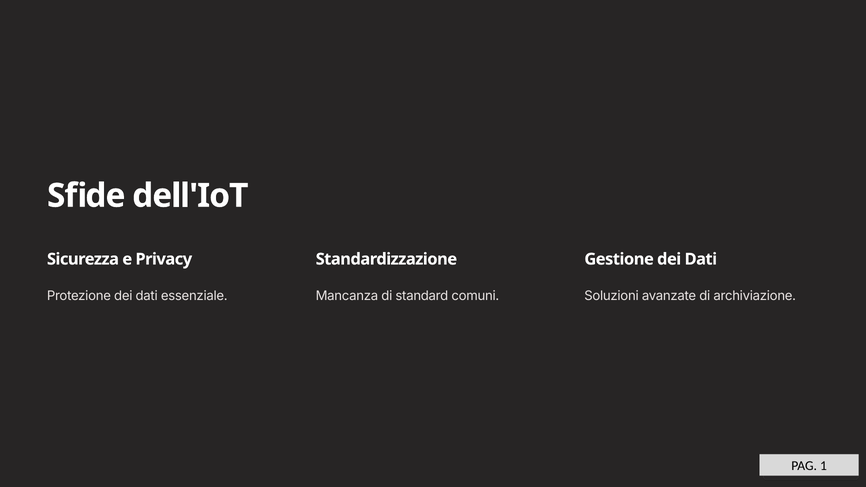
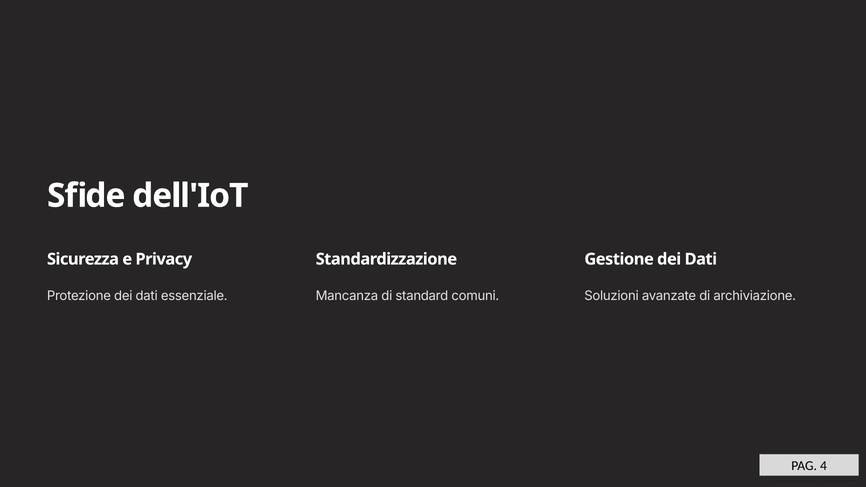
1: 1 -> 4 (823, 466)
